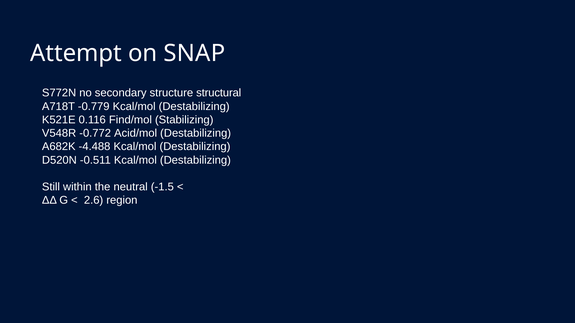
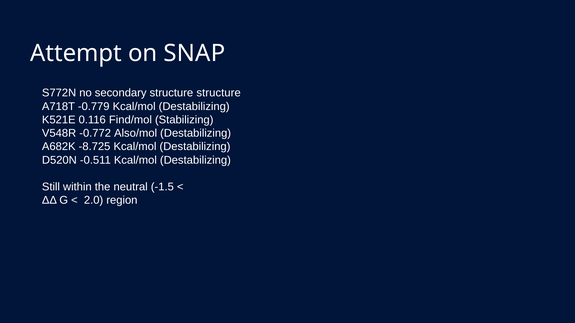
structure structural: structural -> structure (219, 93)
Acid/mol: Acid/mol -> Also/mol (136, 133)
-4.488: -4.488 -> -8.725 (94, 147)
2.6: 2.6 -> 2.0 (94, 200)
